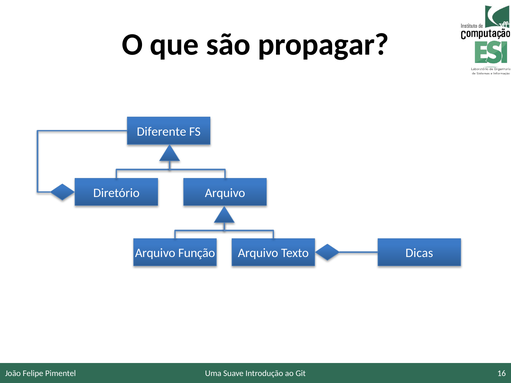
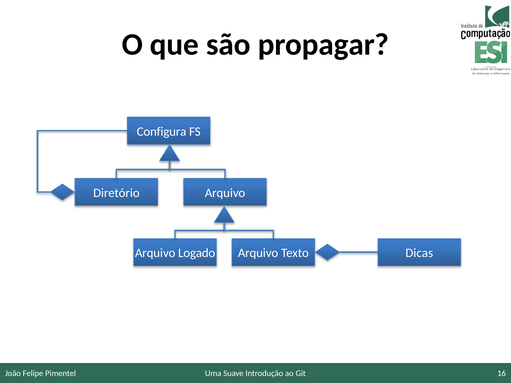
Diferente: Diferente -> Configura (162, 132)
Função: Função -> Logado (197, 253)
